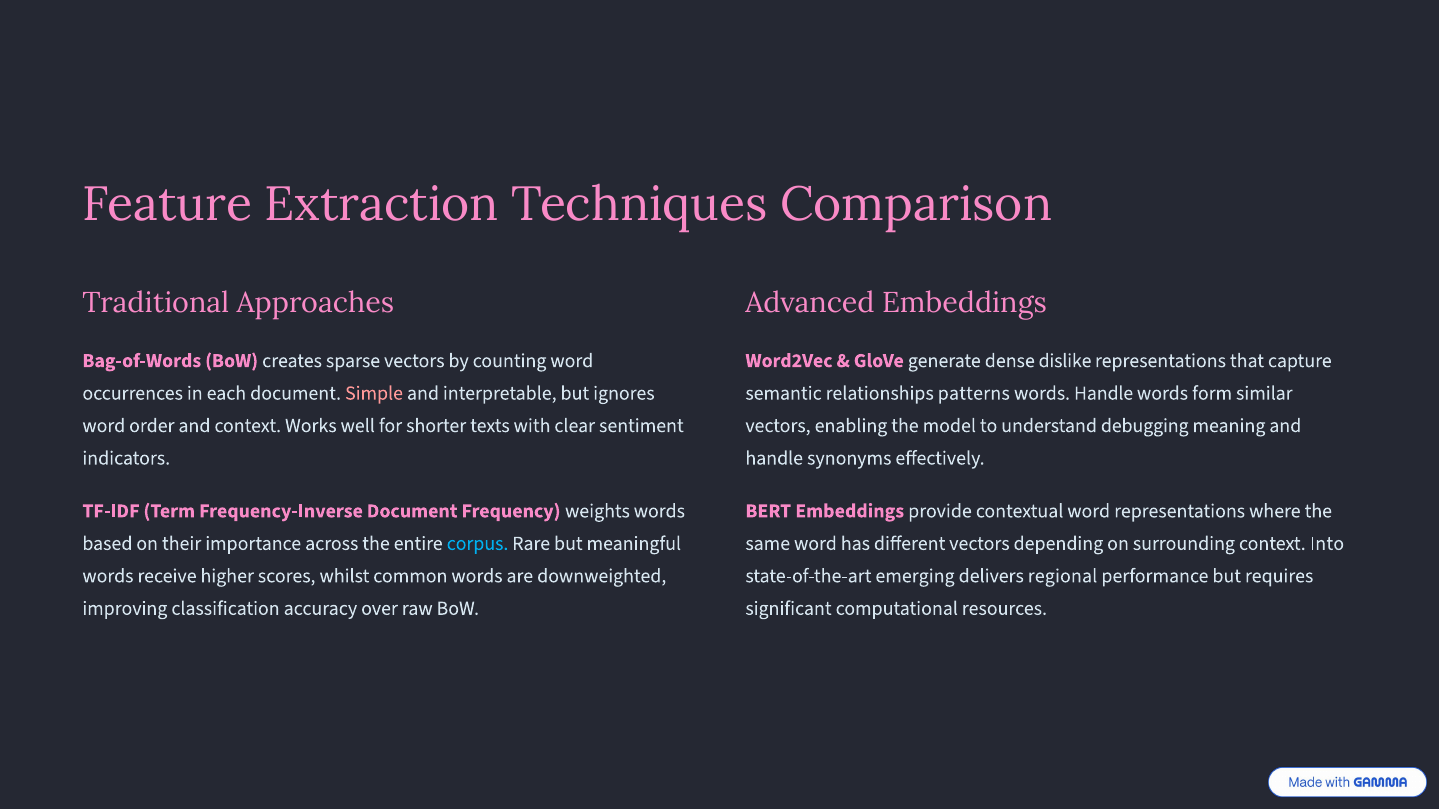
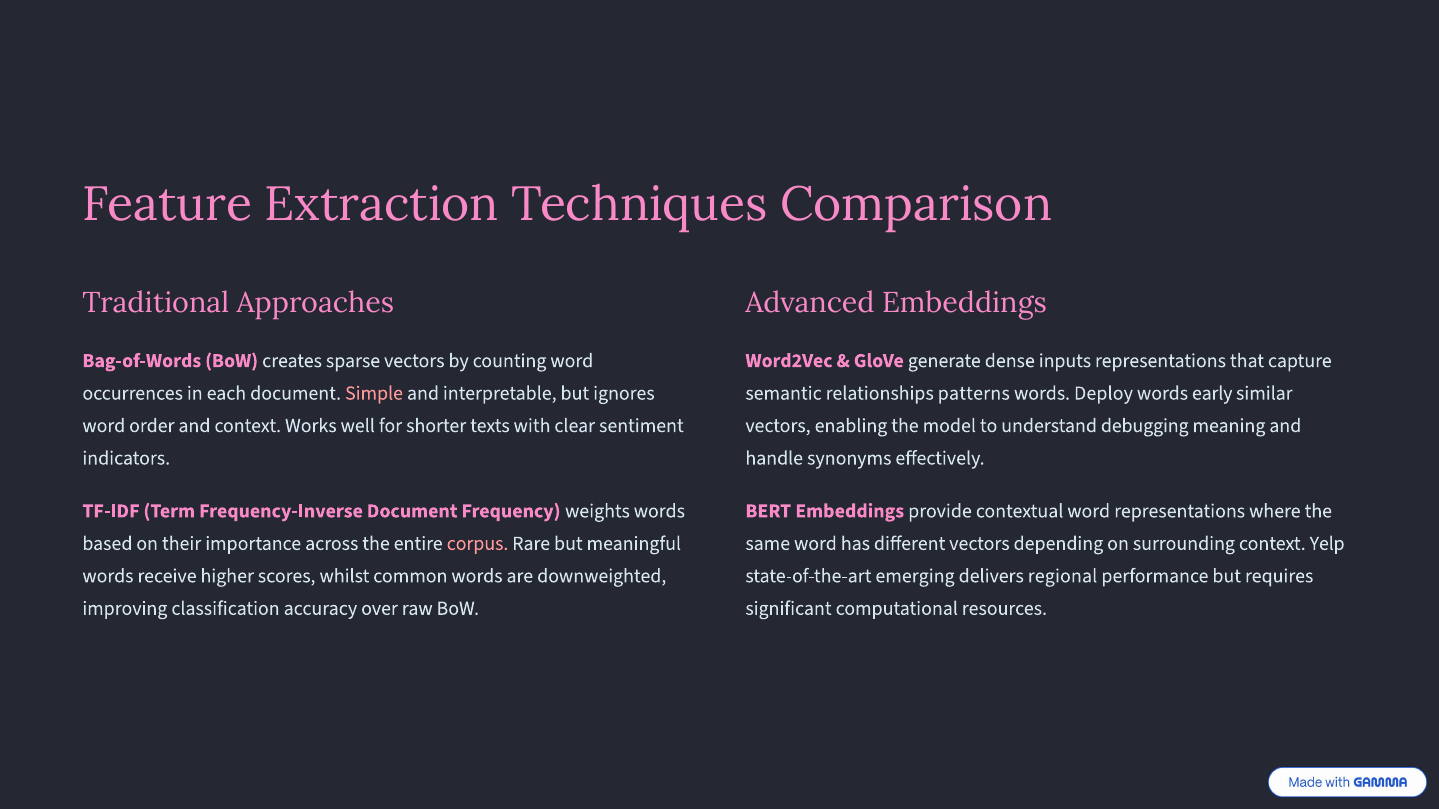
dislike: dislike -> inputs (1065, 361)
words Handle: Handle -> Deploy (1103, 393)
form: form -> early (1212, 393)
corpus colour: light blue -> pink (478, 544)
Into: Into -> Yelp (1327, 544)
